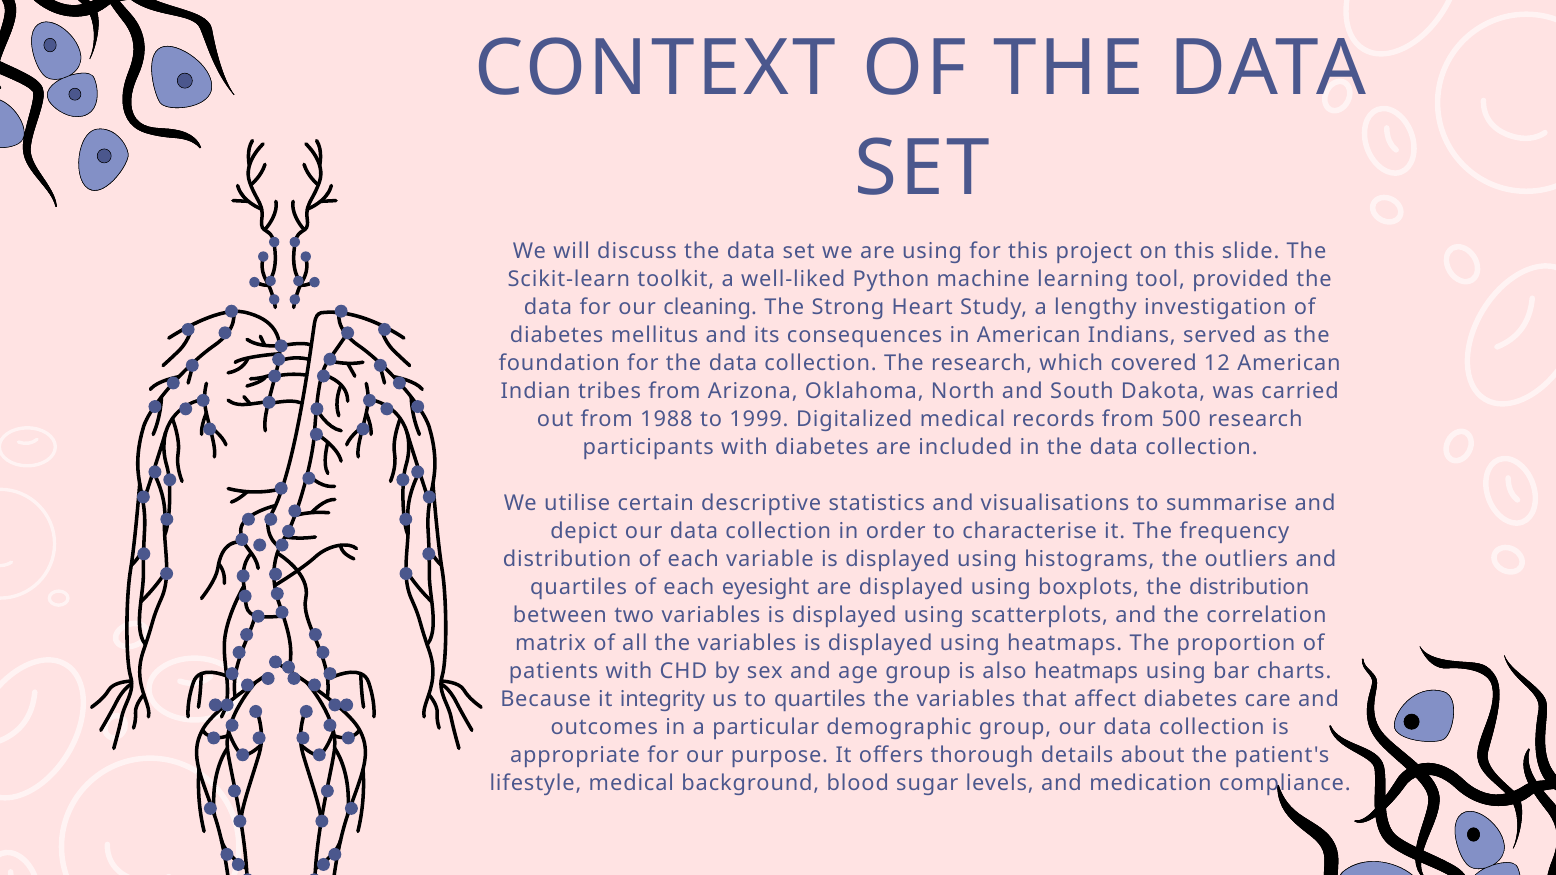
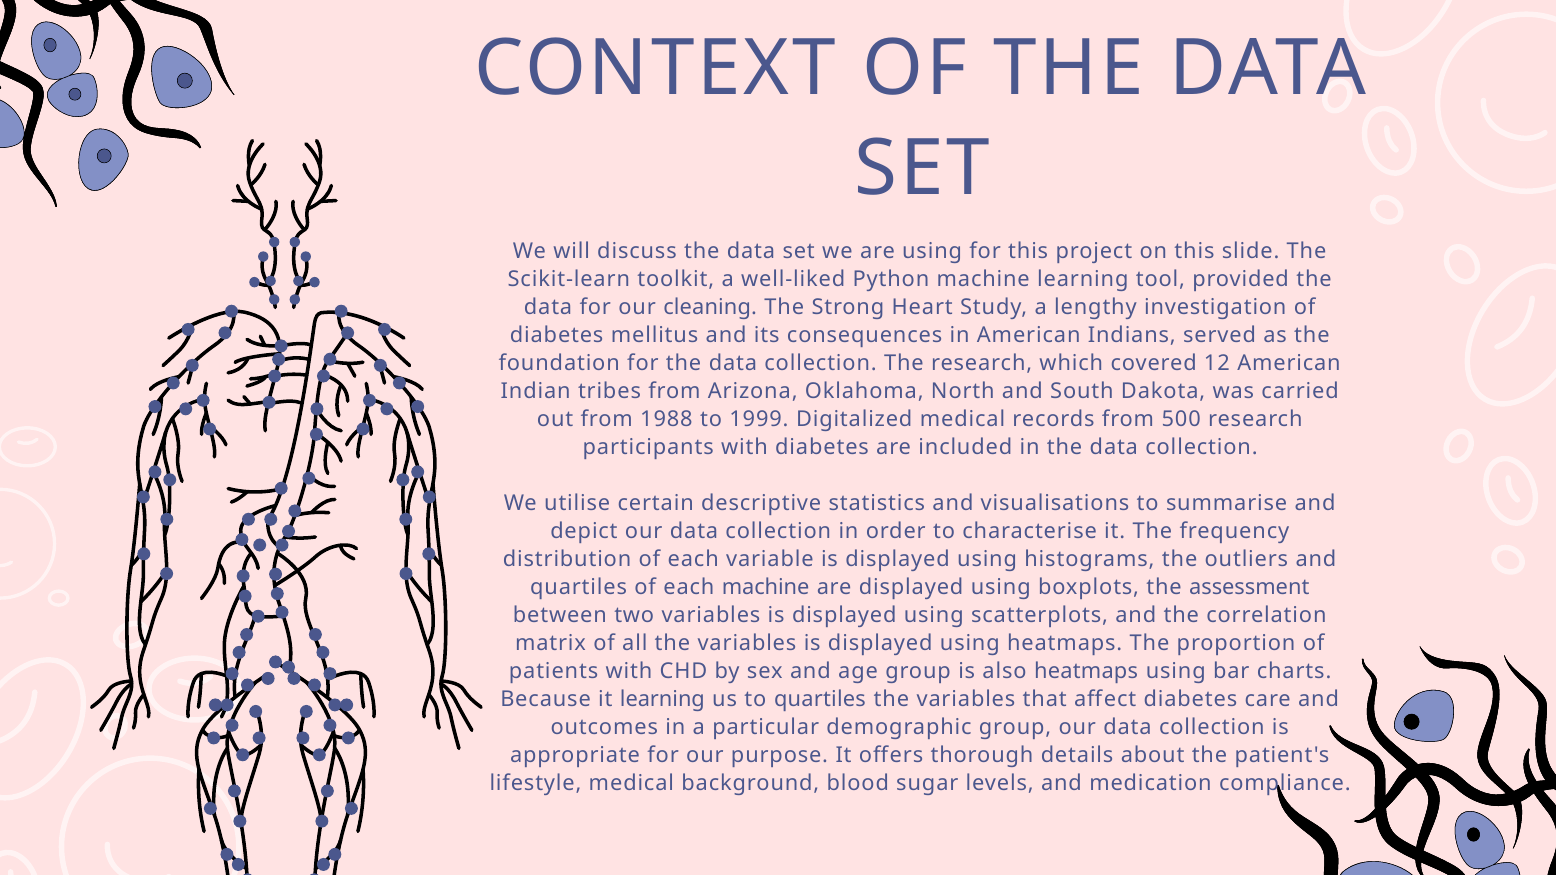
each eyesight: eyesight -> machine (766, 587)
the distribution: distribution -> assessment (1249, 587)
it integrity: integrity -> learning (662, 699)
